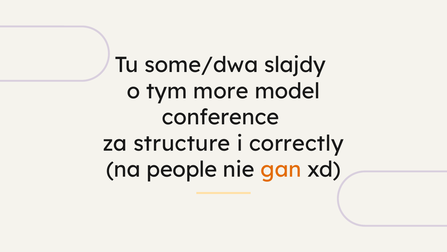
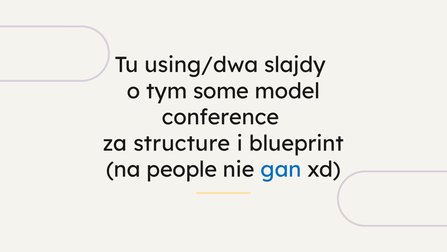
some/dwa: some/dwa -> using/dwa (201, 65)
more: more -> some (221, 91)
correctly: correctly -> blueprint (296, 143)
gan colour: orange -> blue (281, 169)
